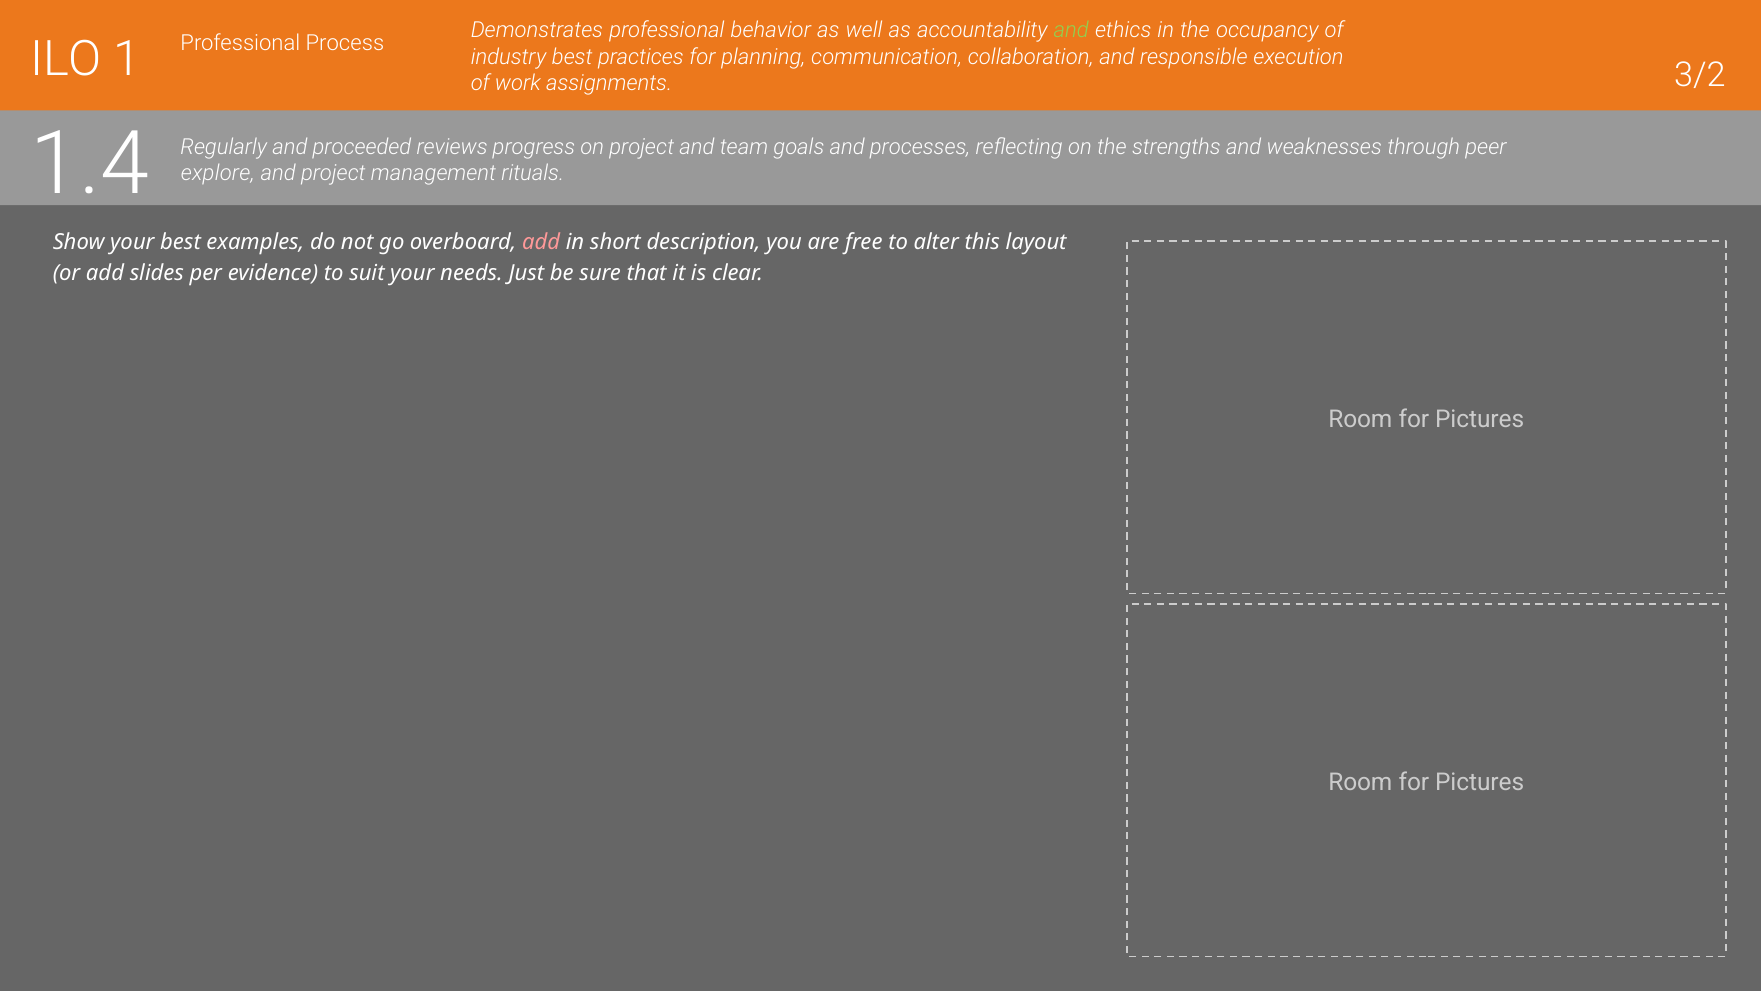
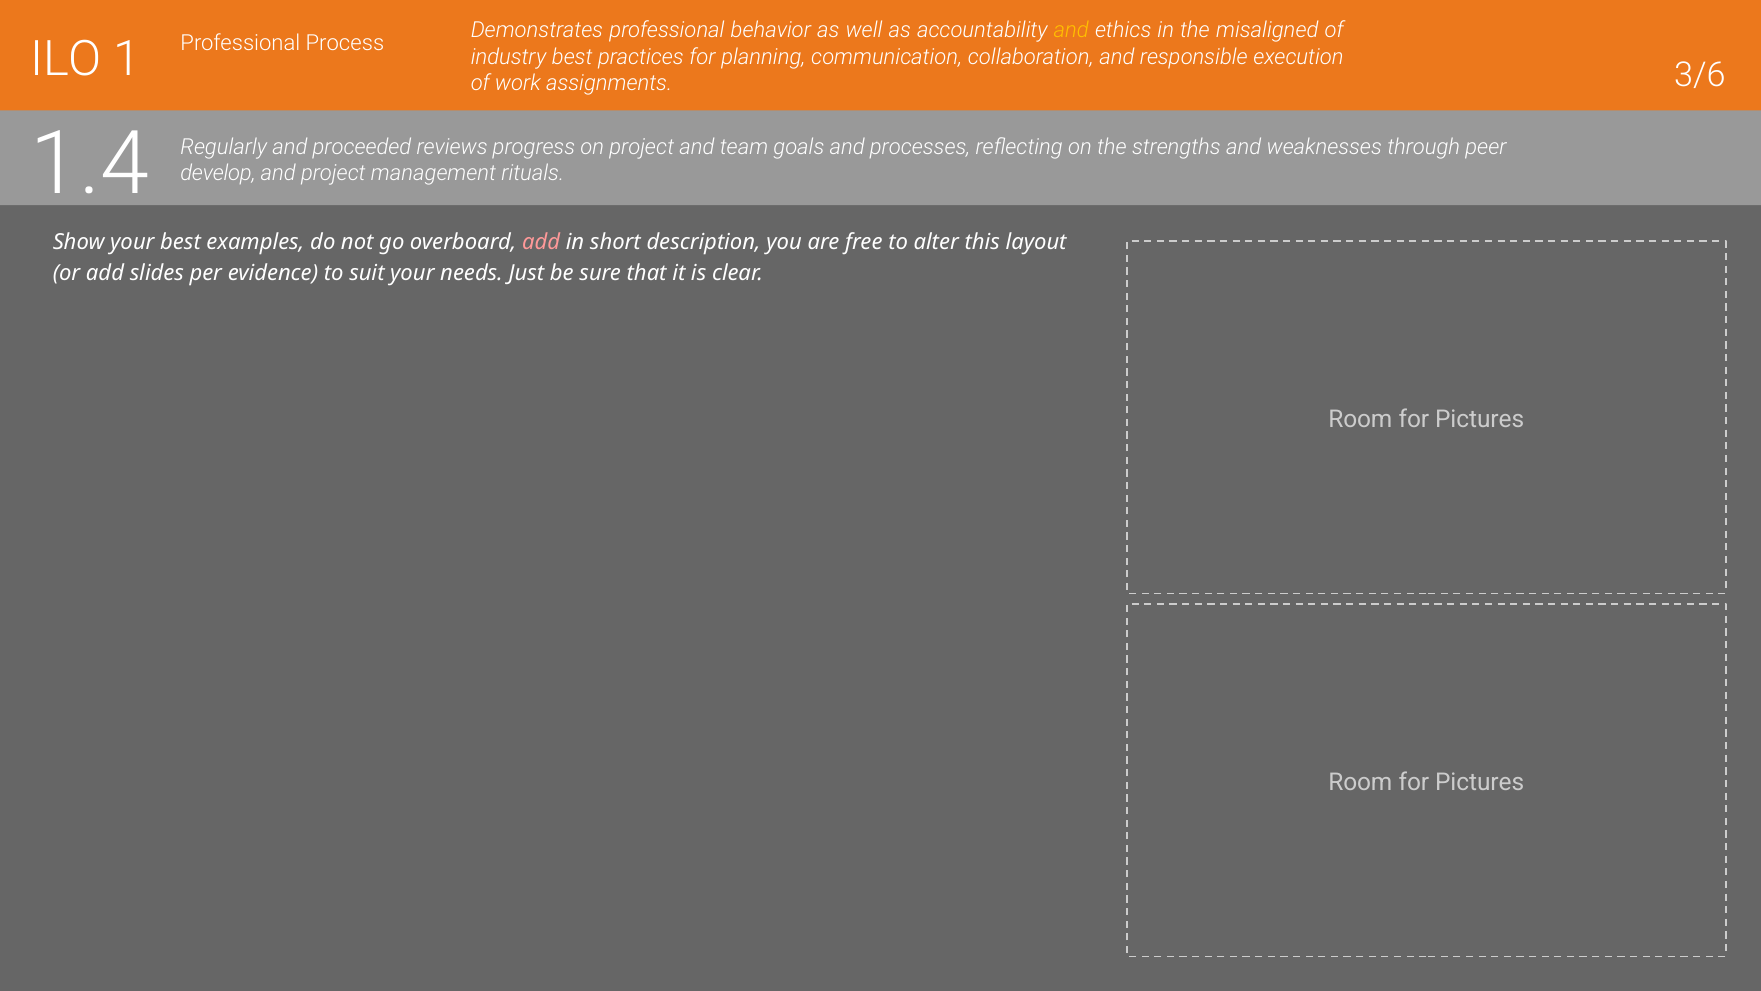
and colour: light green -> yellow (1071, 30)
occupancy: occupancy -> misaligned (1267, 30)
3/2: 3/2 -> 3/6 (1700, 75)
explore: explore -> develop (218, 173)
